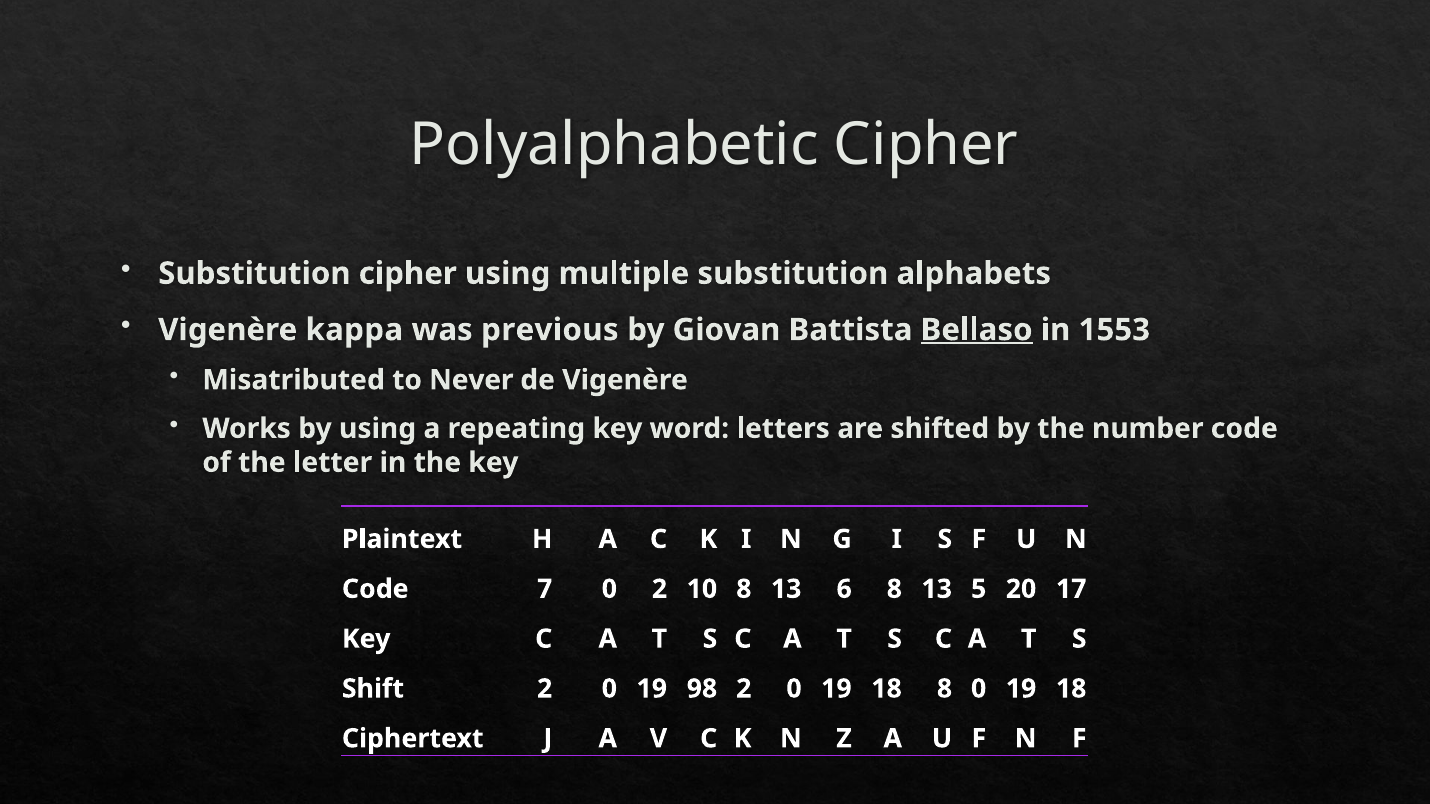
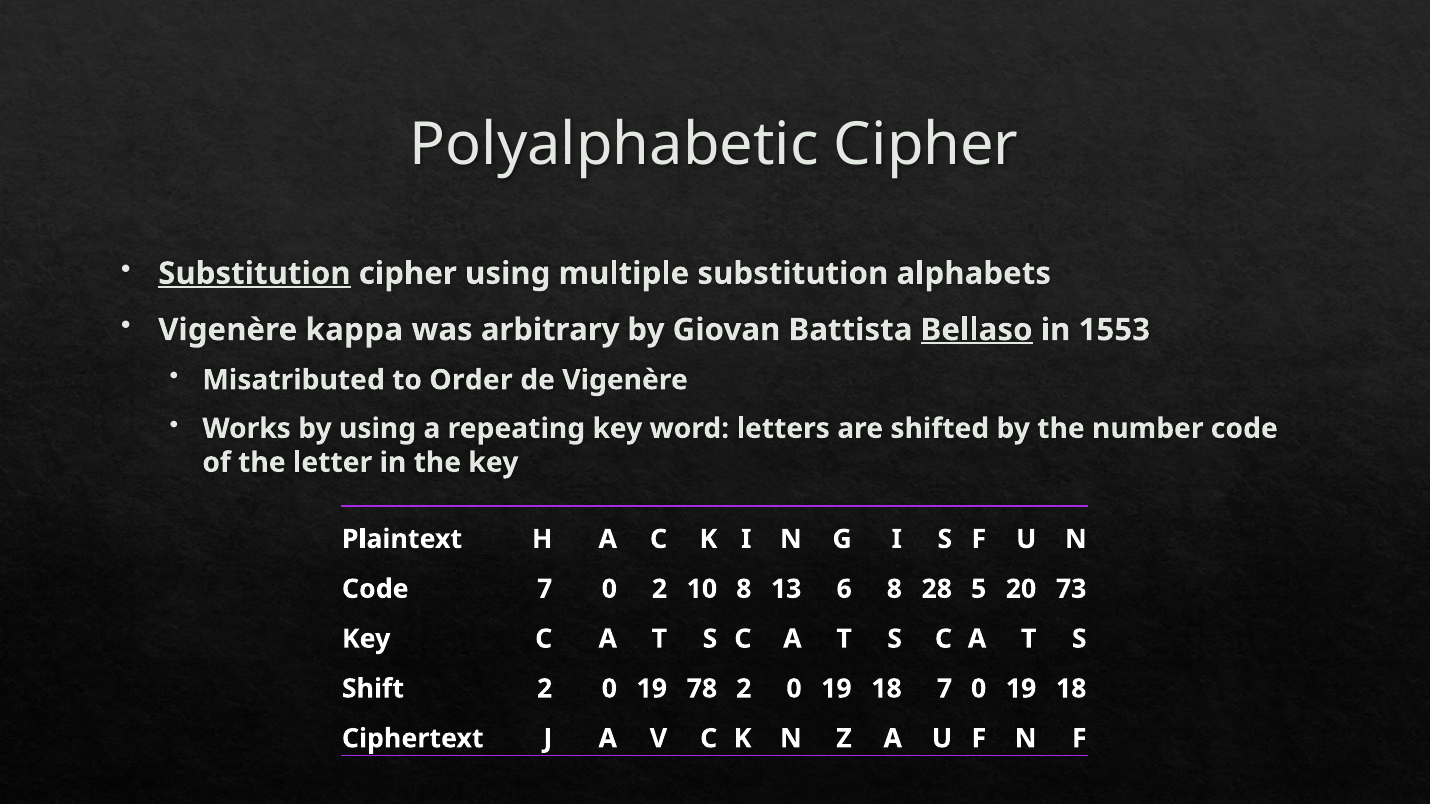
Substitution underline: none -> present (254, 274)
previous: previous -> arbitrary (550, 330)
Never: Never -> Order (471, 380)
6 8 13: 13 -> 28 (937, 589)
17: 17 -> 73 (1071, 589)
98: 98 -> 78 (702, 689)
18 8: 8 -> 7 (944, 689)
